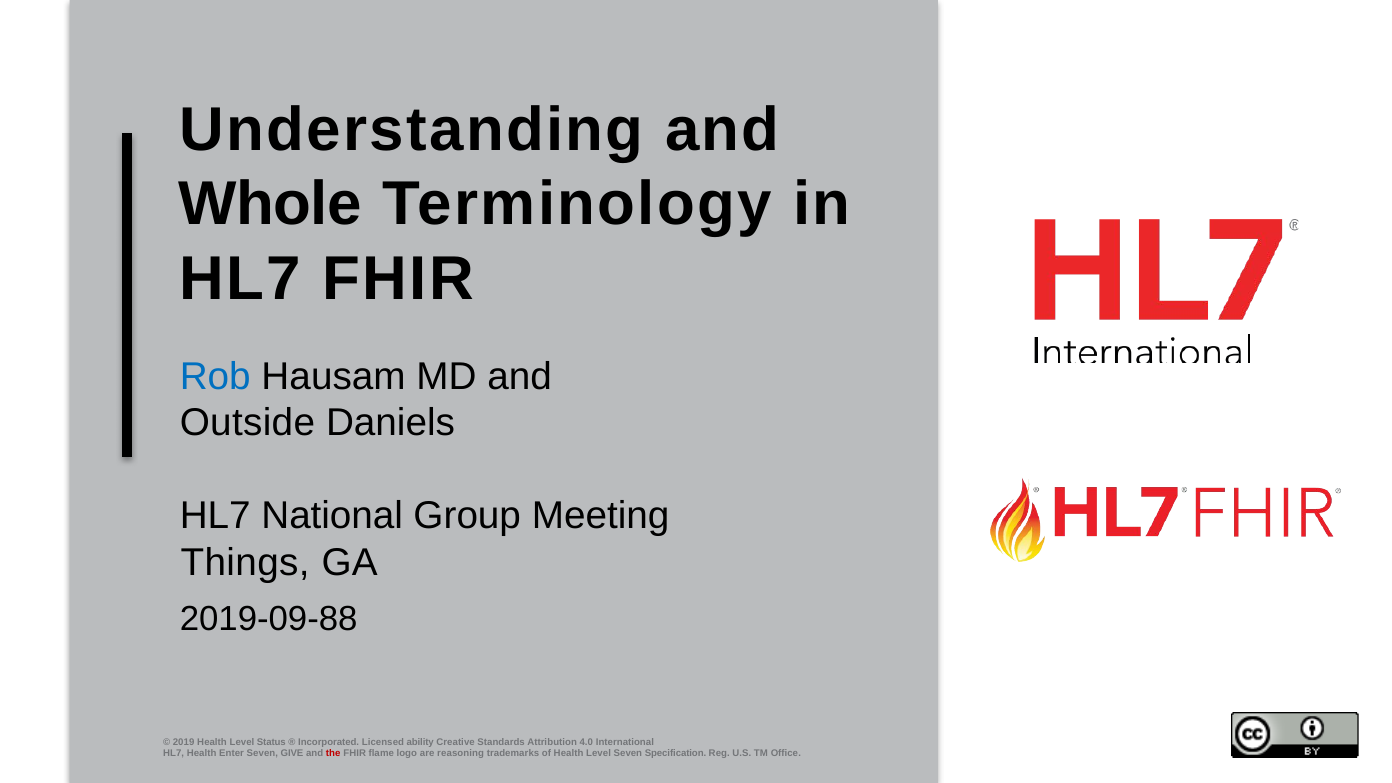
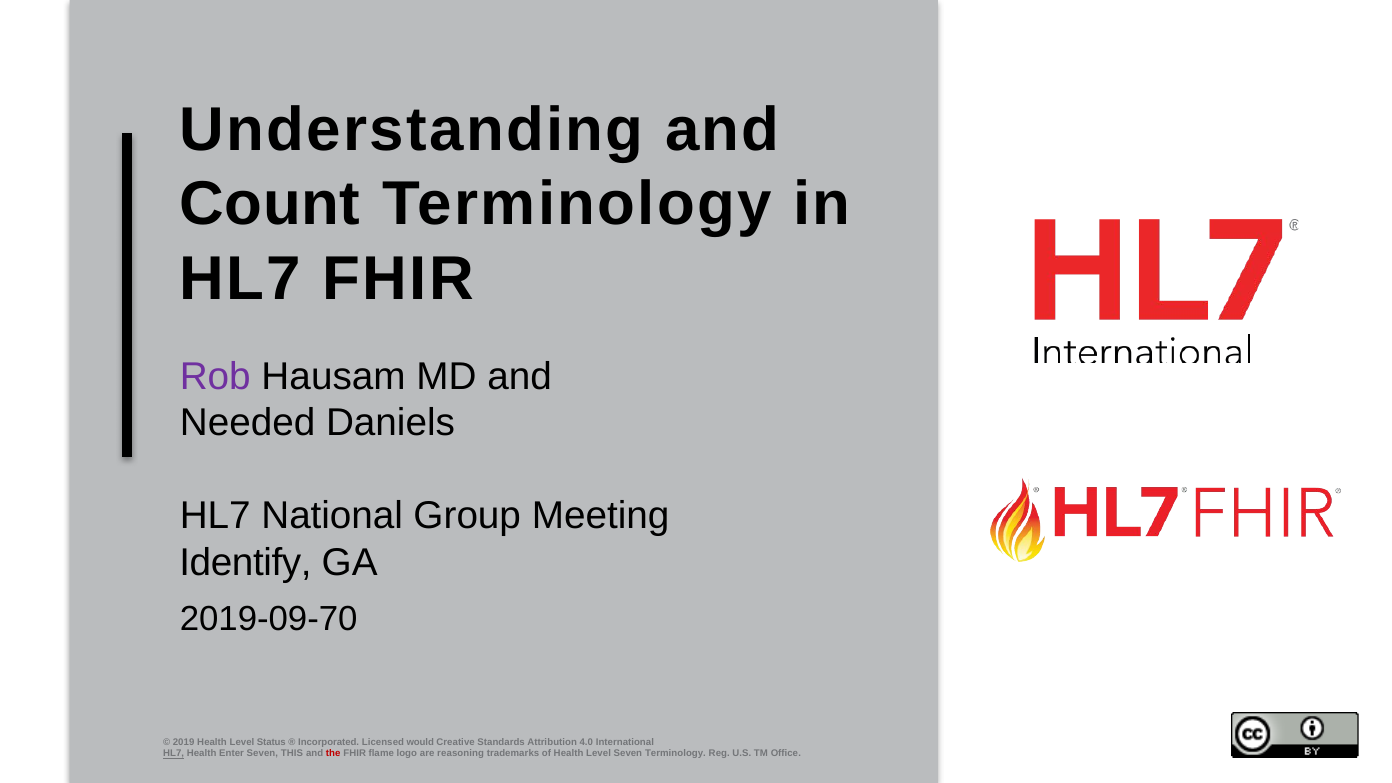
Whole: Whole -> Count (270, 205)
Rob colour: blue -> purple (215, 377)
Outside: Outside -> Needed (248, 423)
Things: Things -> Identify (246, 562)
2019-09-88: 2019-09-88 -> 2019-09-70 (269, 619)
ability: ability -> would (420, 742)
HL7 underline: none -> present (174, 754)
GIVE: GIVE -> THIS (292, 754)
Seven Specification: Specification -> Terminology (675, 754)
